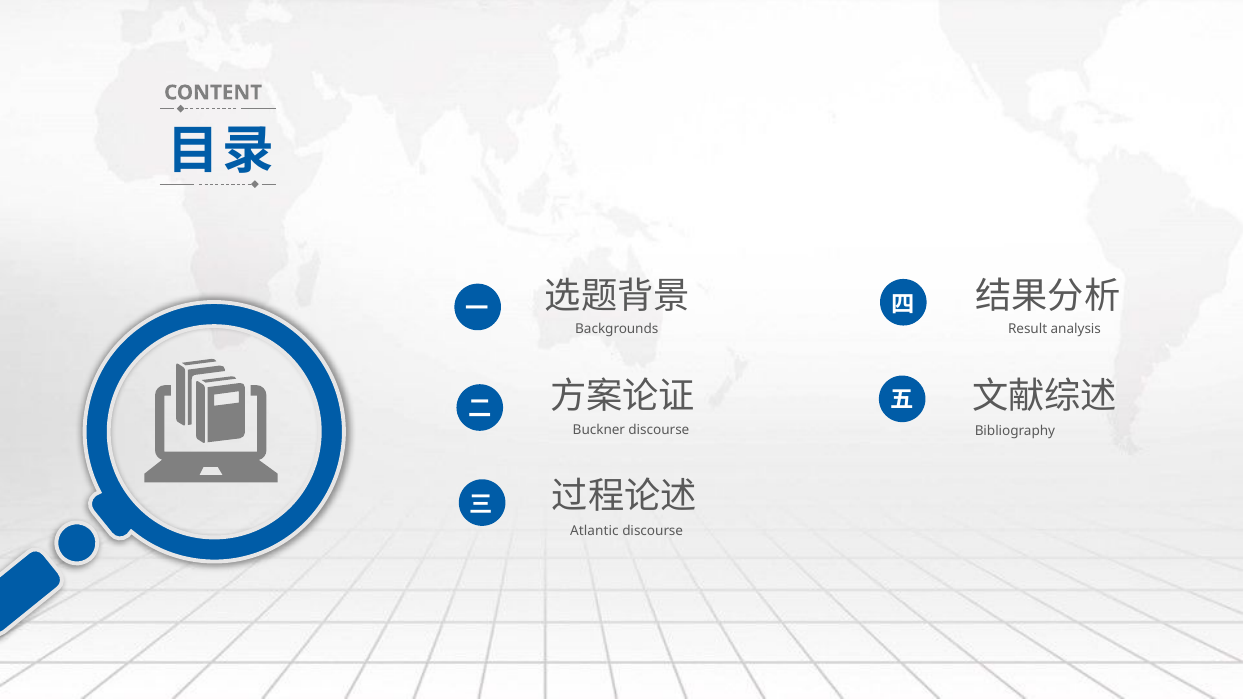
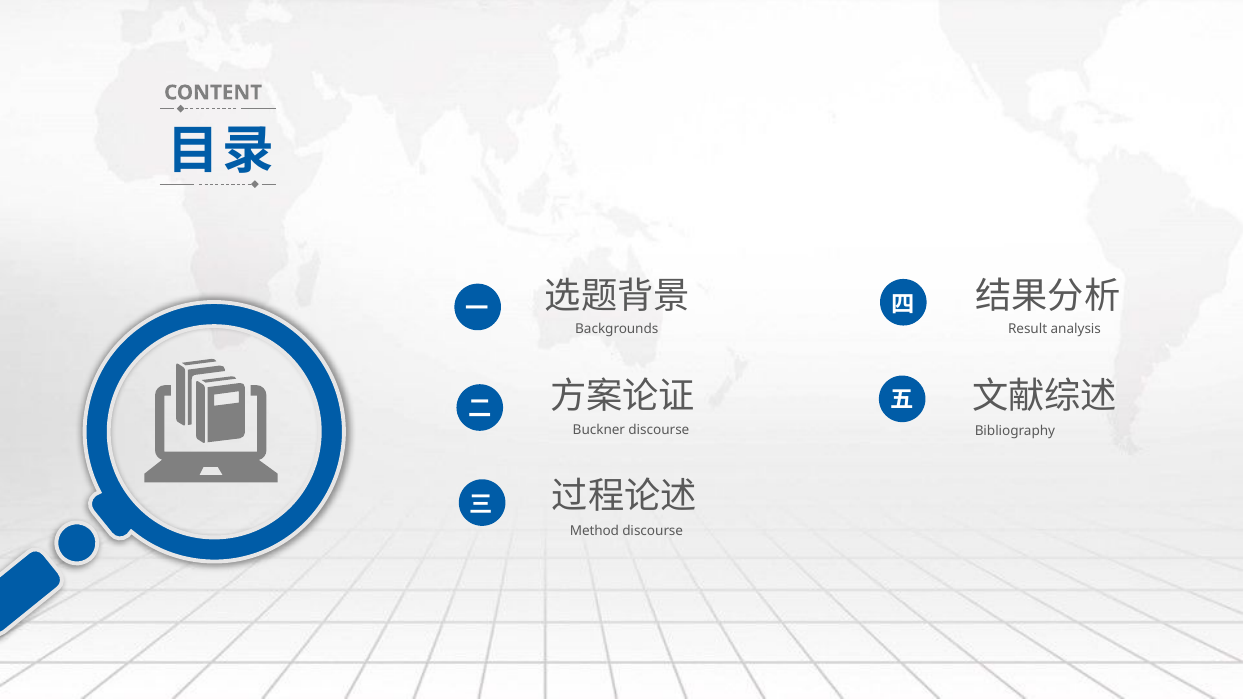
Atlantic: Atlantic -> Method (594, 531)
